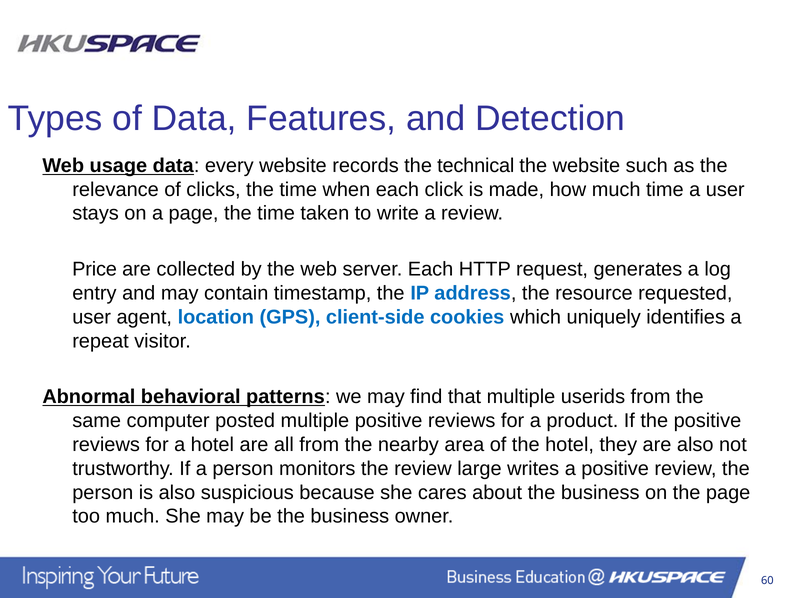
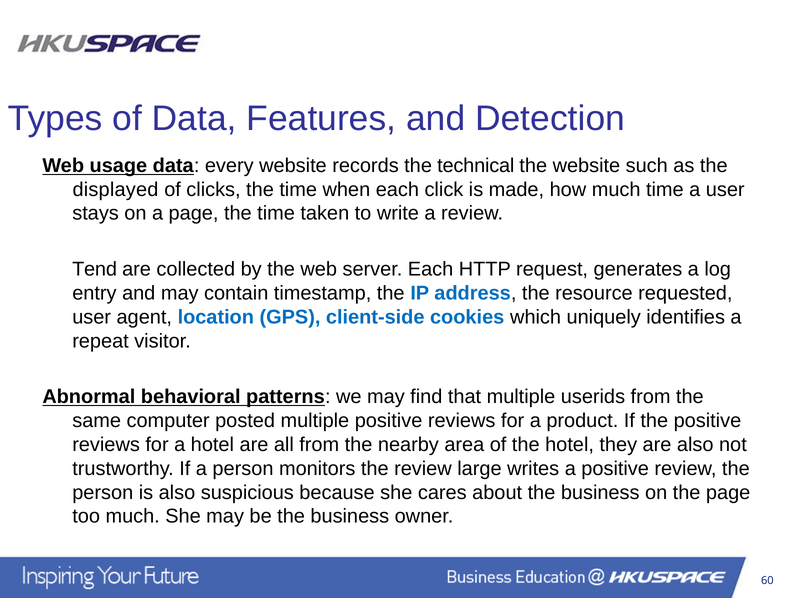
relevance: relevance -> displayed (115, 190)
Price: Price -> Tend (95, 269)
